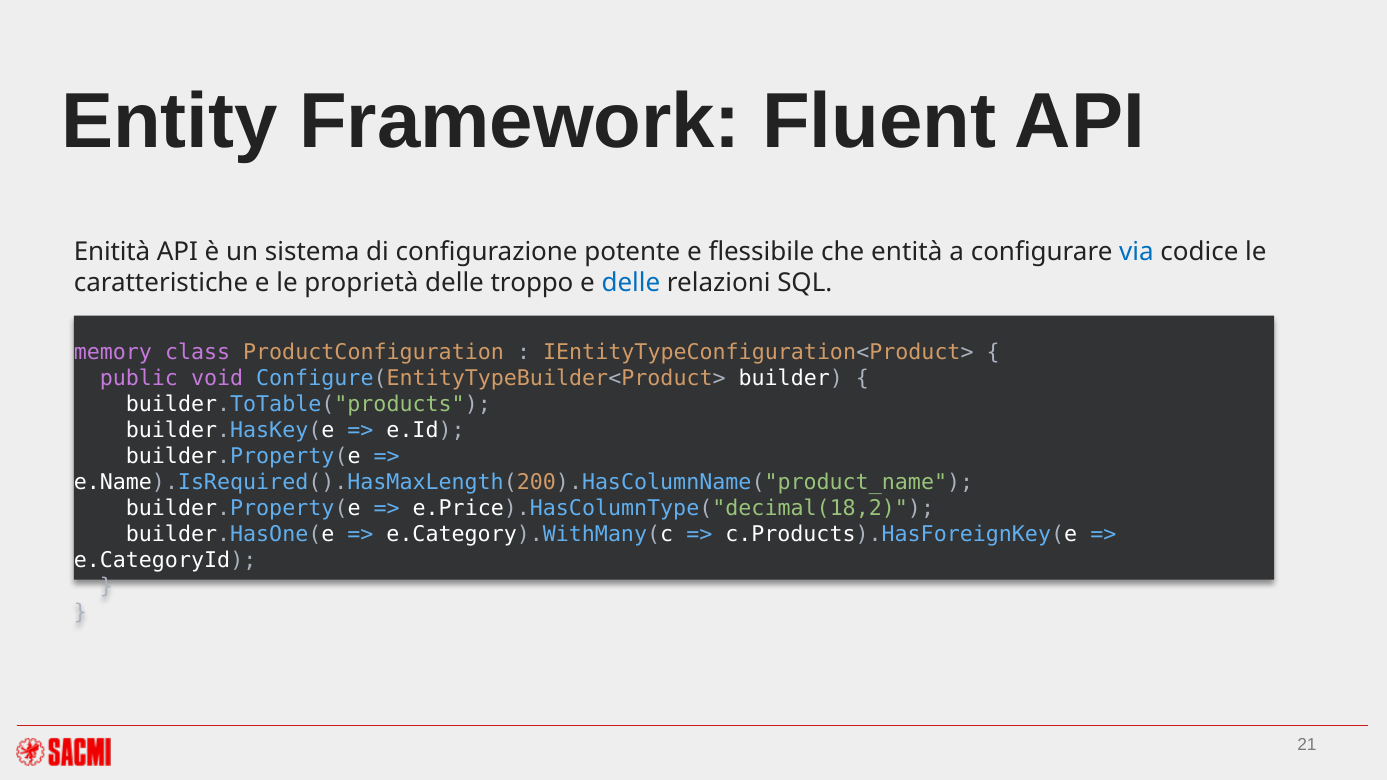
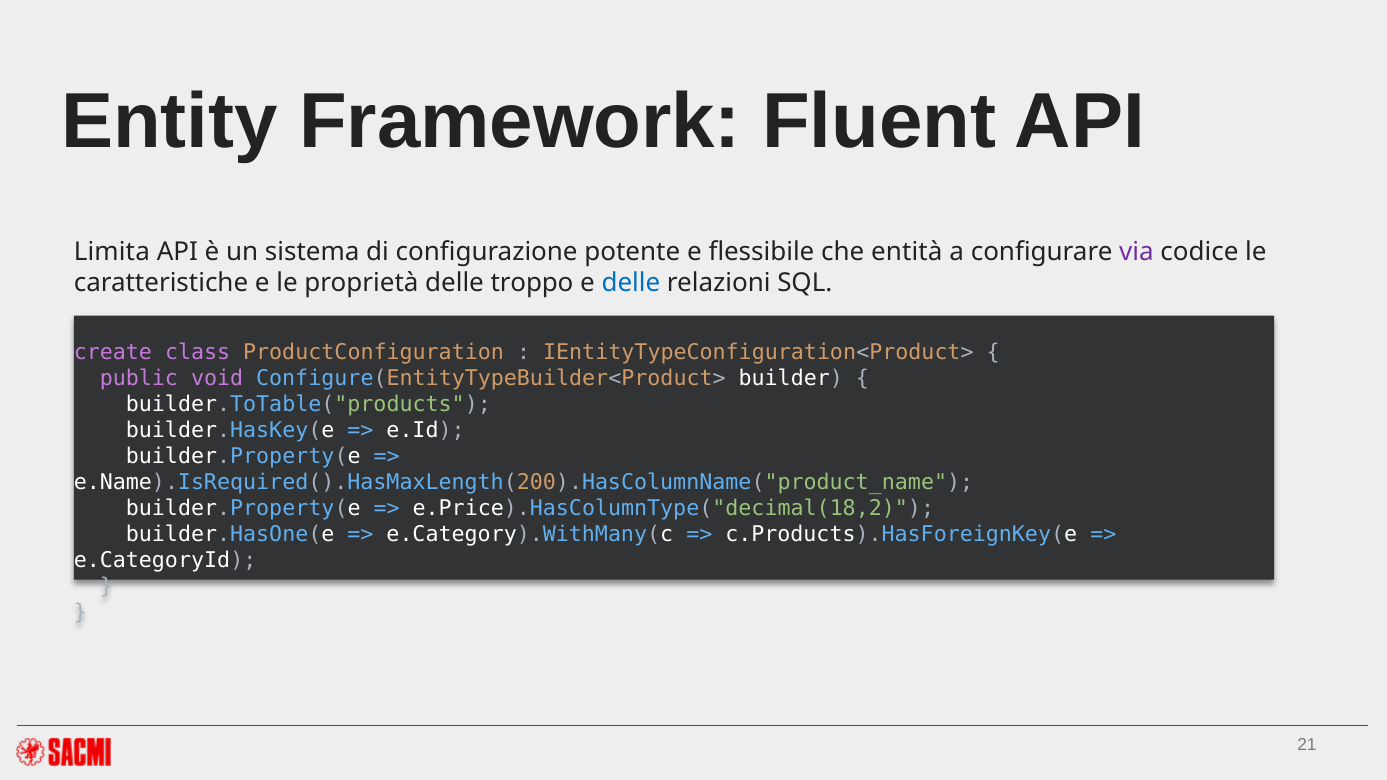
Enitità: Enitità -> Limita (112, 251)
via colour: blue -> purple (1136, 251)
memory: memory -> create (113, 352)
